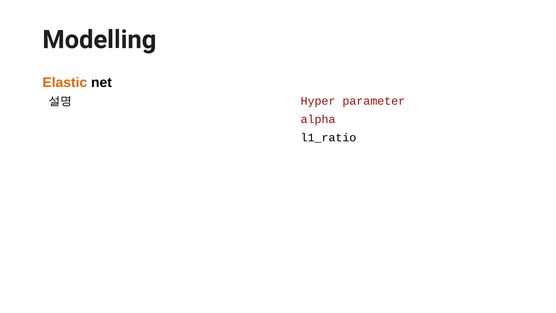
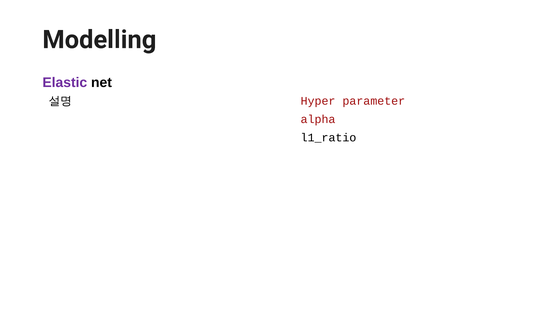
Elastic colour: orange -> purple (65, 82)
